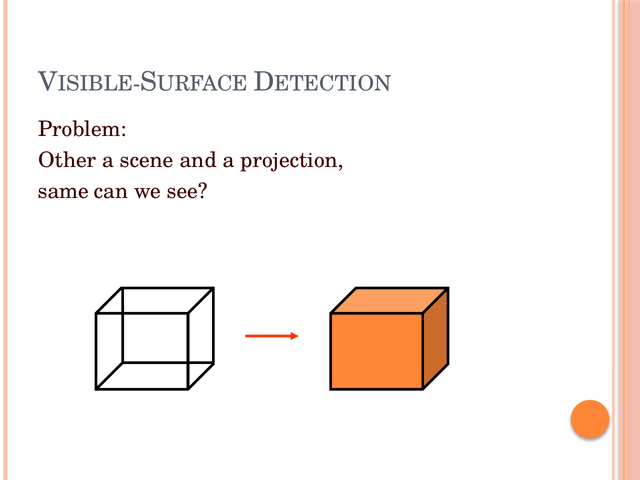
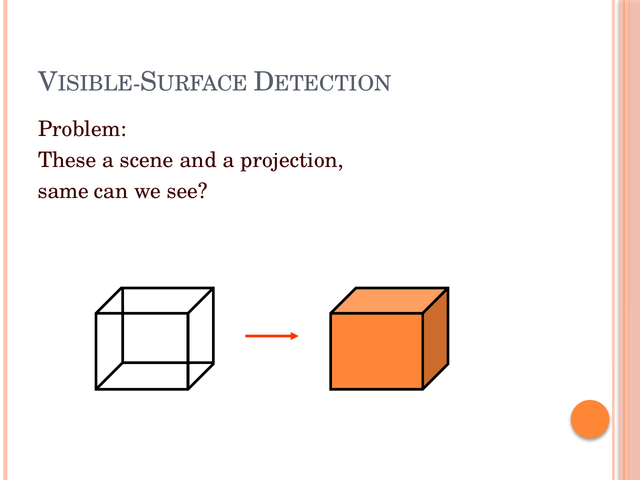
Other: Other -> These (67, 160)
